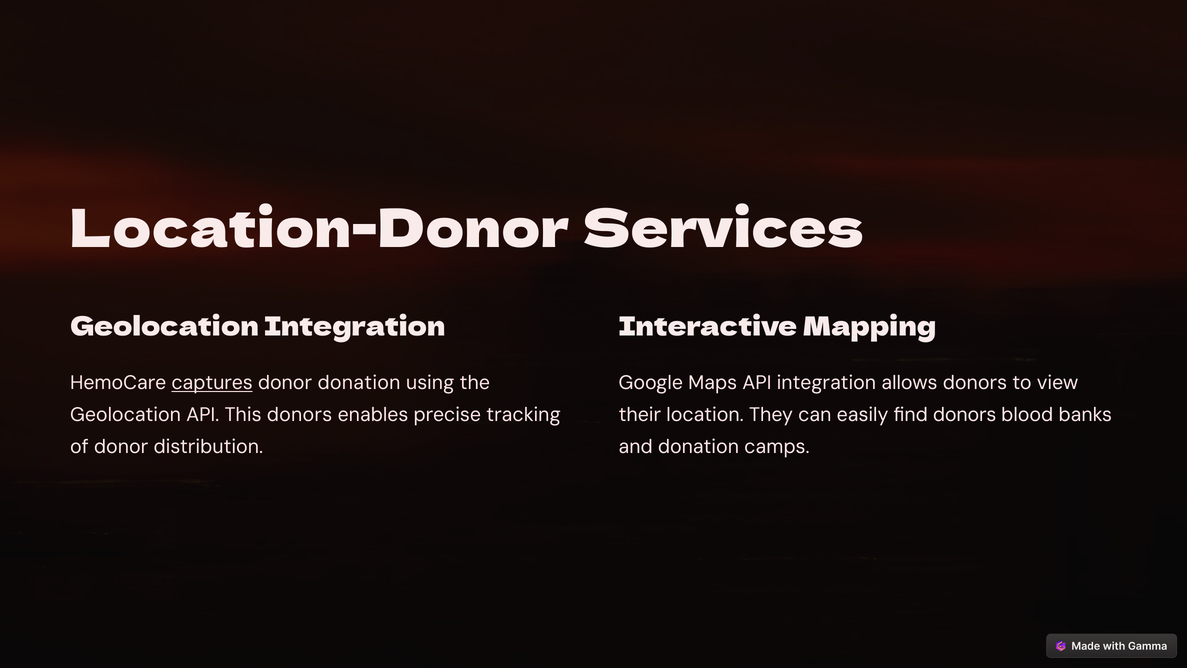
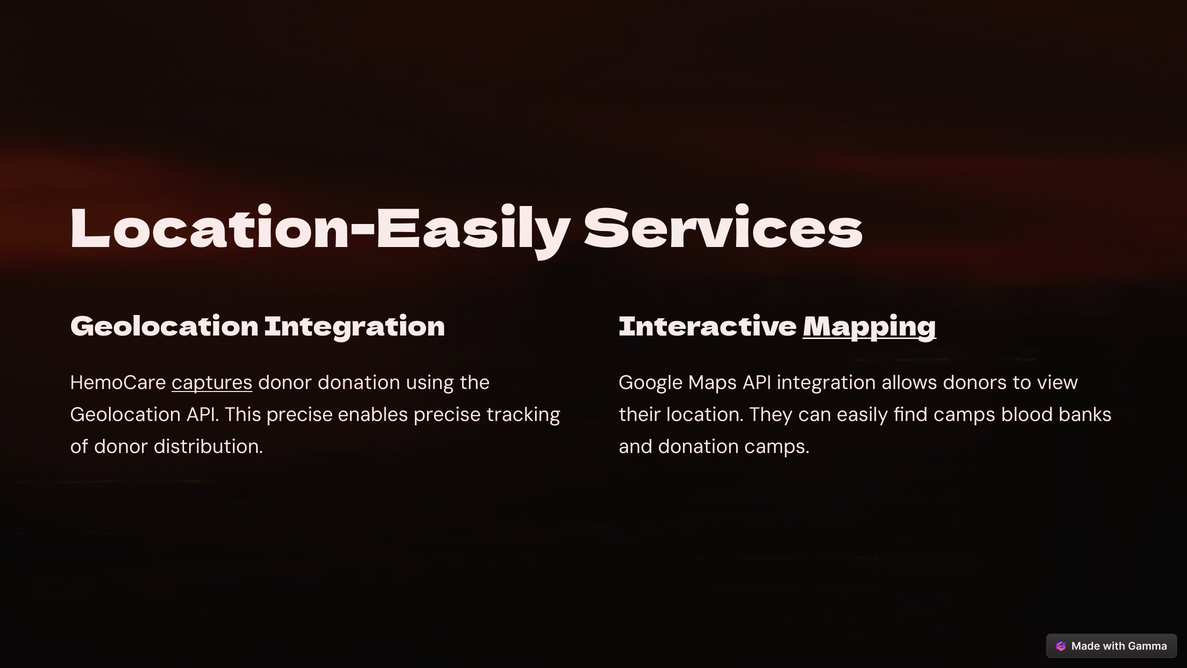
Location-Donor: Location-Donor -> Location-Easily (321, 230)
Mapping underline: none -> present (870, 327)
This donors: donors -> precise (300, 415)
find donors: donors -> camps (964, 415)
